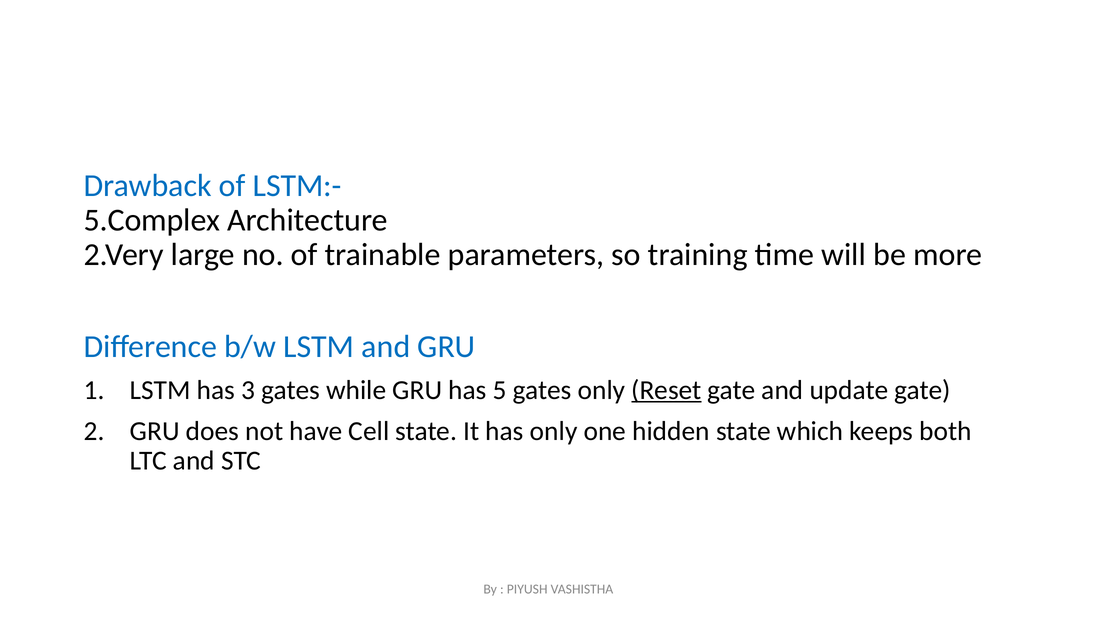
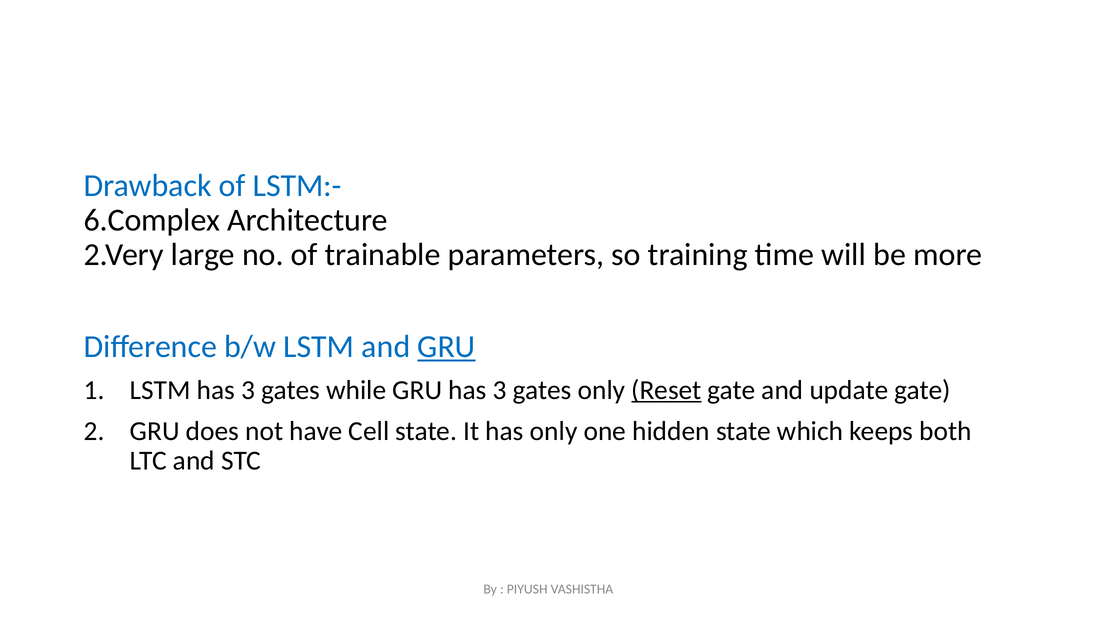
5.Complex: 5.Complex -> 6.Complex (152, 220)
GRU underline: none -> present (446, 347)
GRU has 5: 5 -> 3 (500, 390)
